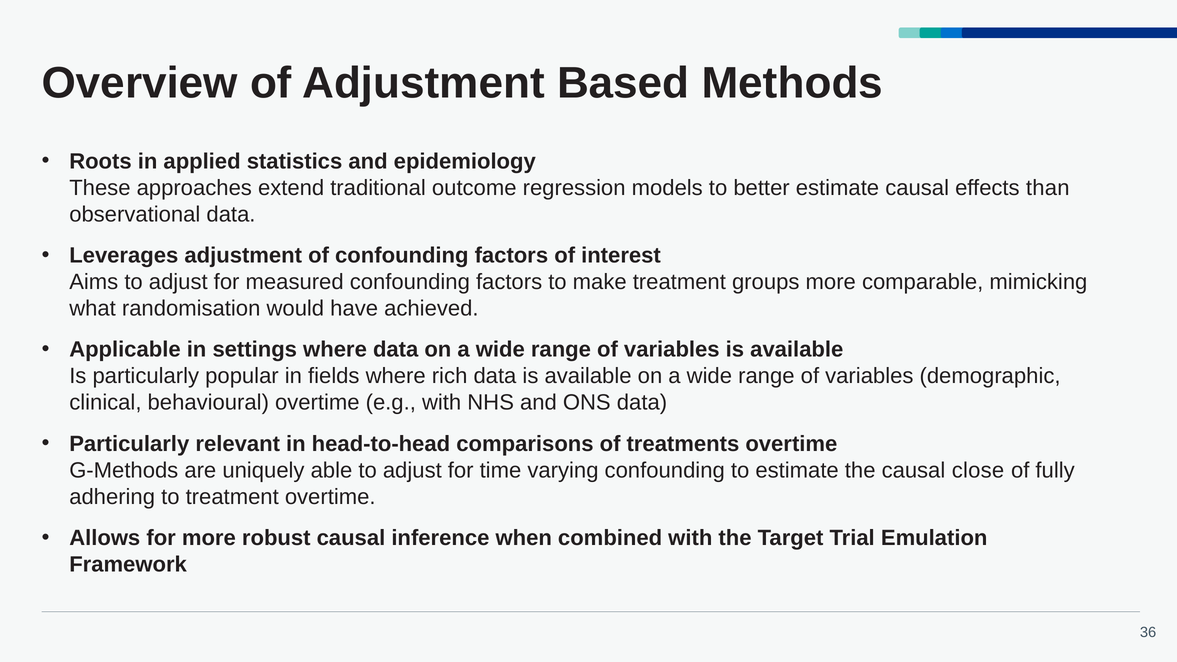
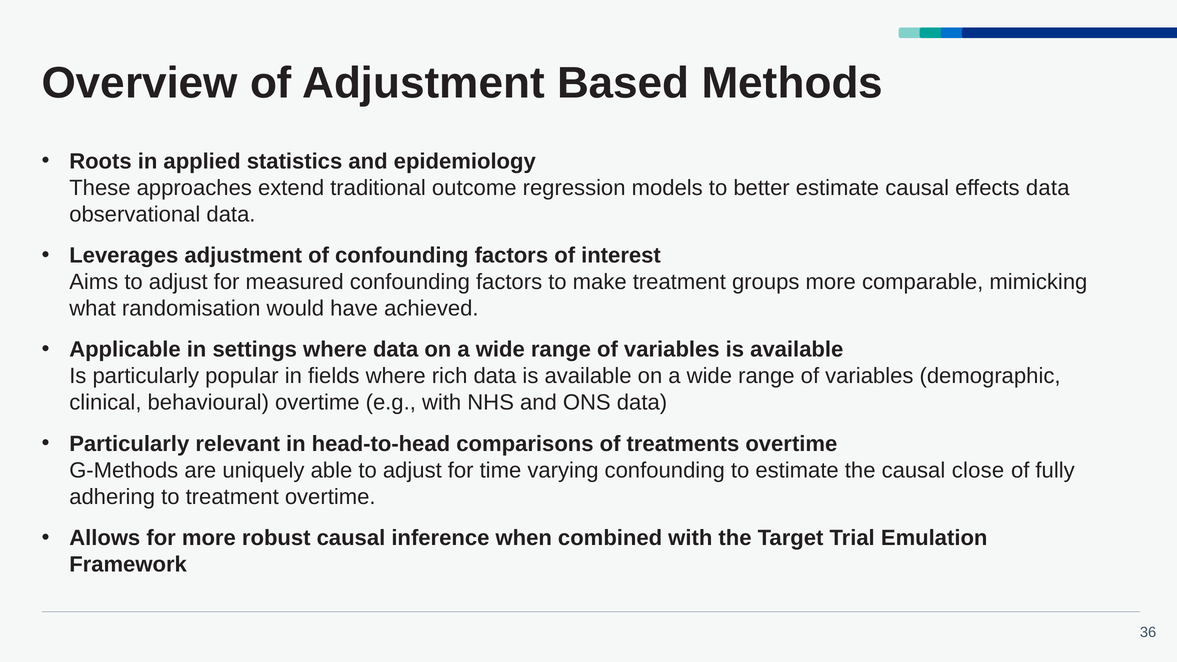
effects than: than -> data (1048, 188)
